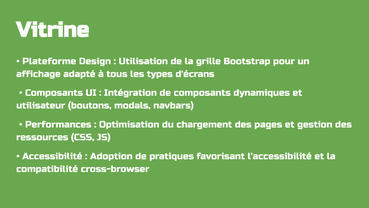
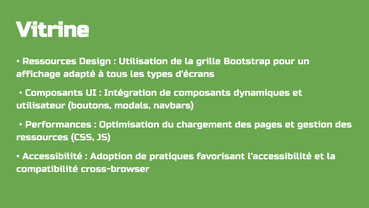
Plateforme: Plateforme -> Ressources (49, 61)
